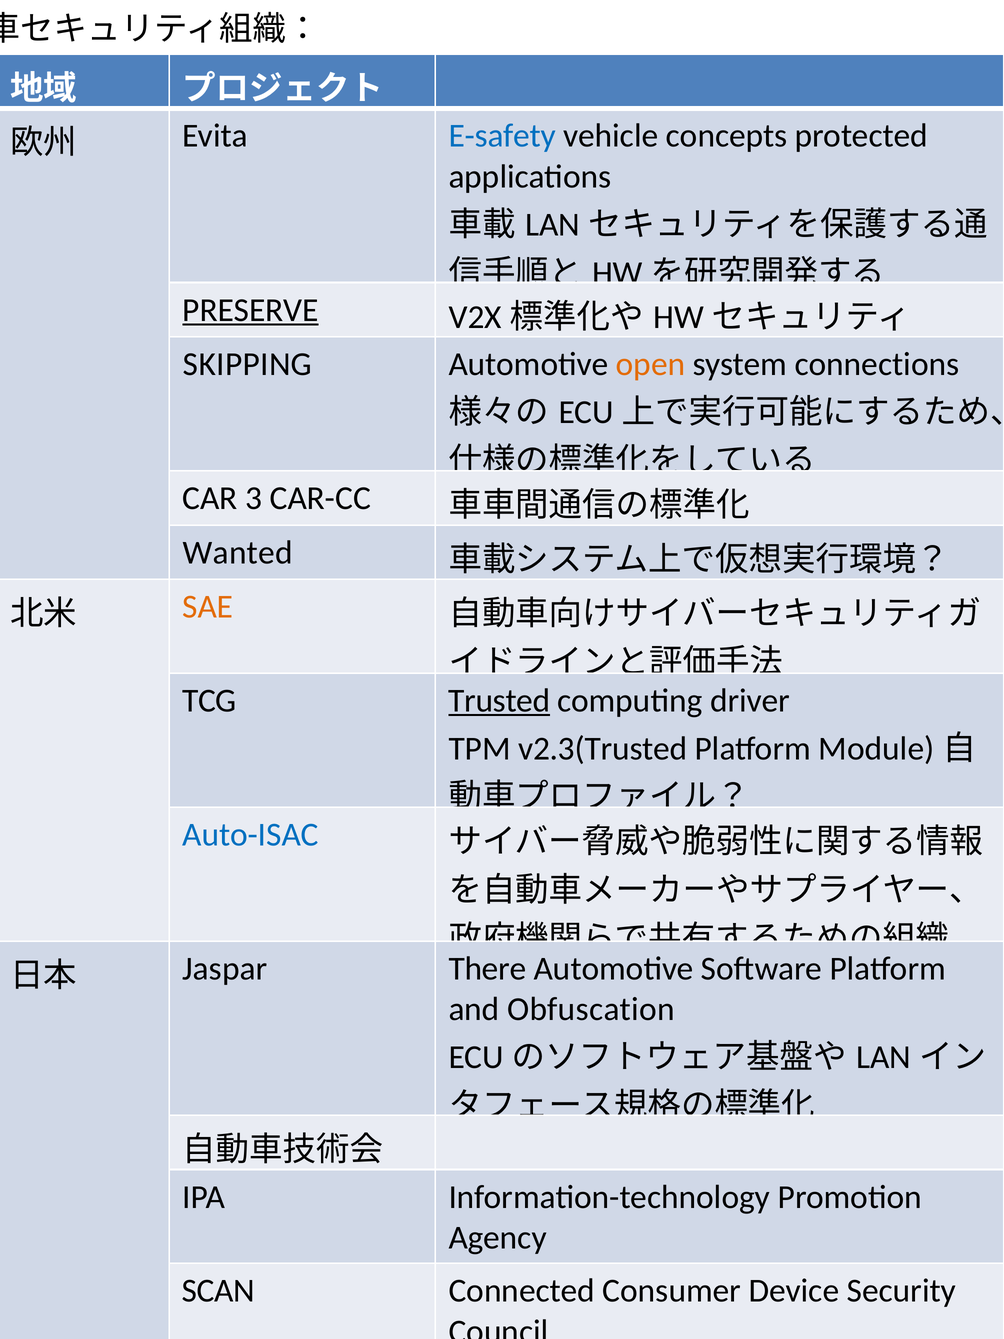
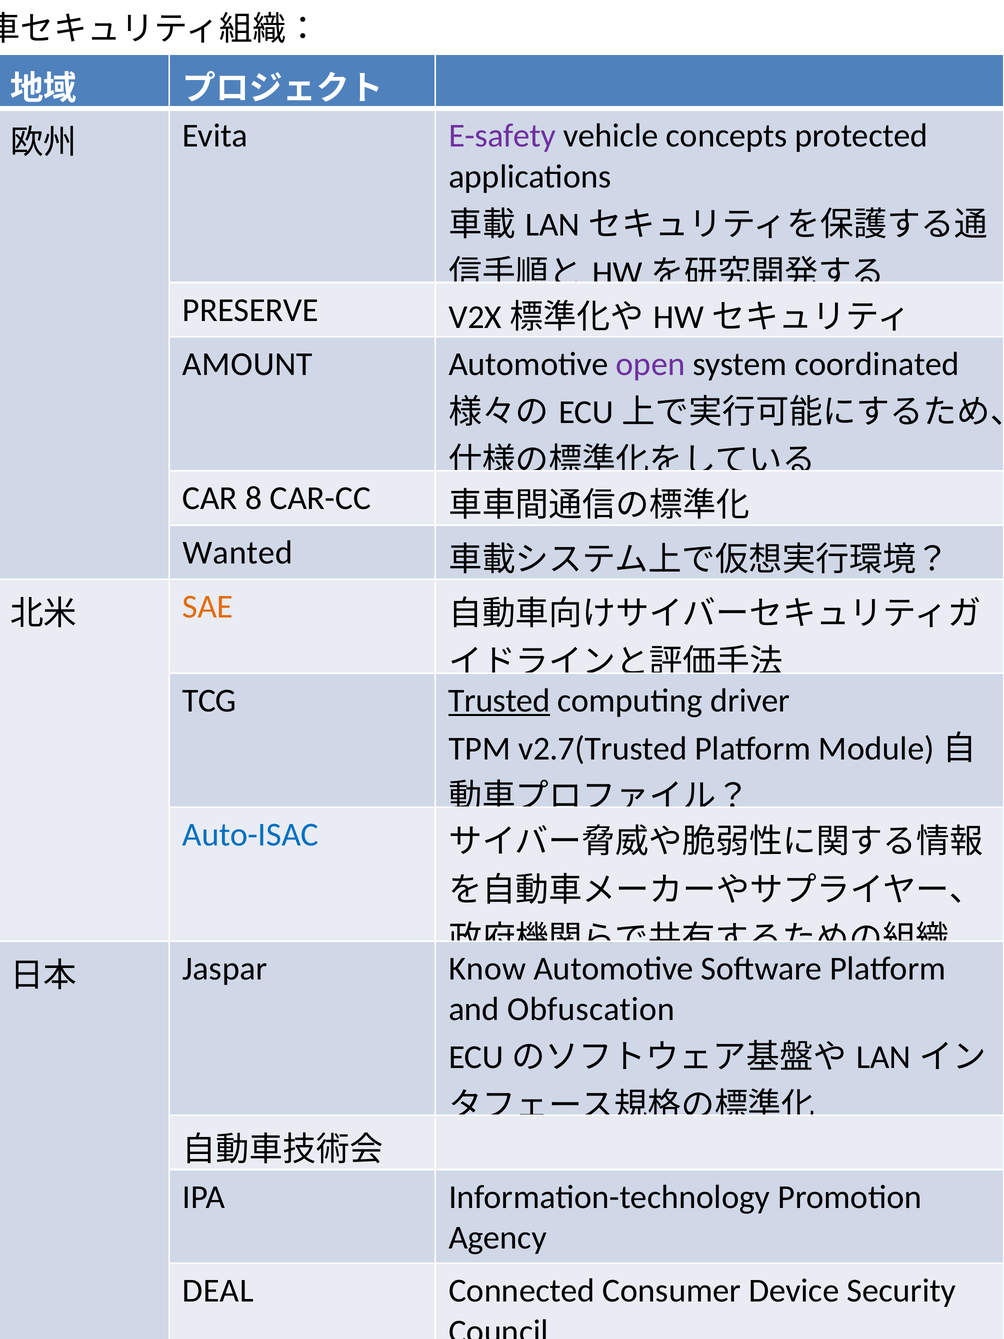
E-safety colour: blue -> purple (502, 136)
PRESERVE underline: present -> none (251, 310)
SKIPPING: SKIPPING -> AMOUNT (248, 364)
open colour: orange -> purple (651, 364)
connections: connections -> coordinated (877, 364)
3: 3 -> 8 (254, 498)
v2.3(Trusted: v2.3(Trusted -> v2.7(Trusted (603, 748)
There: There -> Know (487, 968)
SCAN: SCAN -> DEAL (218, 1290)
